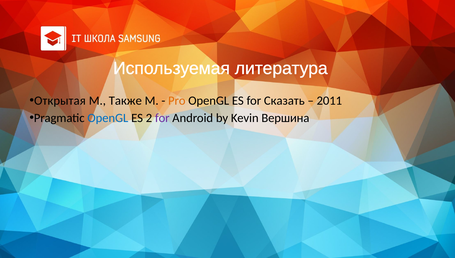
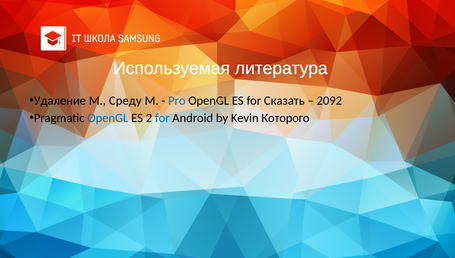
Открытая: Открытая -> Удаление (60, 101)
Также: Также -> Среду (125, 101)
Pro colour: orange -> blue (177, 101)
2011: 2011 -> 2092 (329, 101)
for colour: purple -> blue (162, 118)
Вершина: Вершина -> Которого (285, 118)
